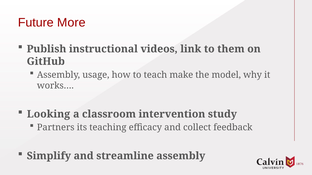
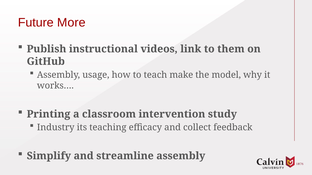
Looking: Looking -> Printing (49, 114)
Partners: Partners -> Industry (56, 128)
